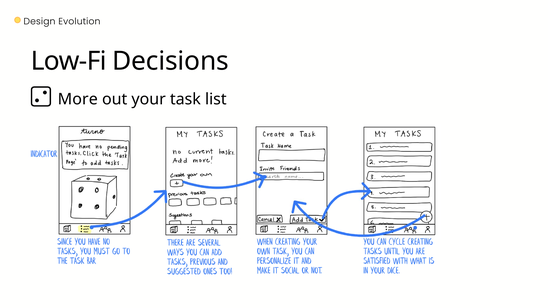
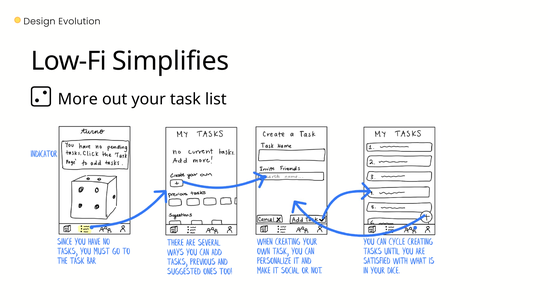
Decisions: Decisions -> Simplifies (171, 61)
